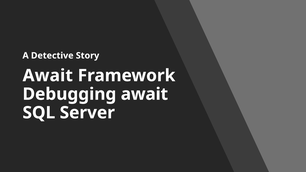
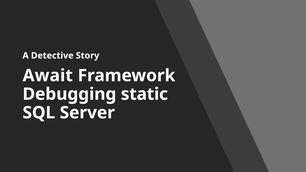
Debugging await: await -> static (144, 94)
